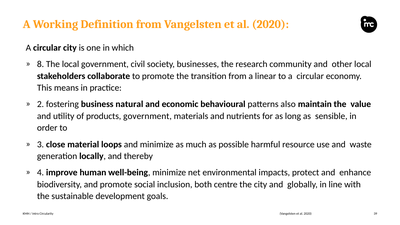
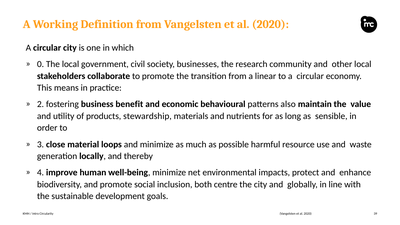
8: 8 -> 0 (41, 64)
natural: natural -> benefit (129, 104)
products government: government -> stewardship (147, 116)
